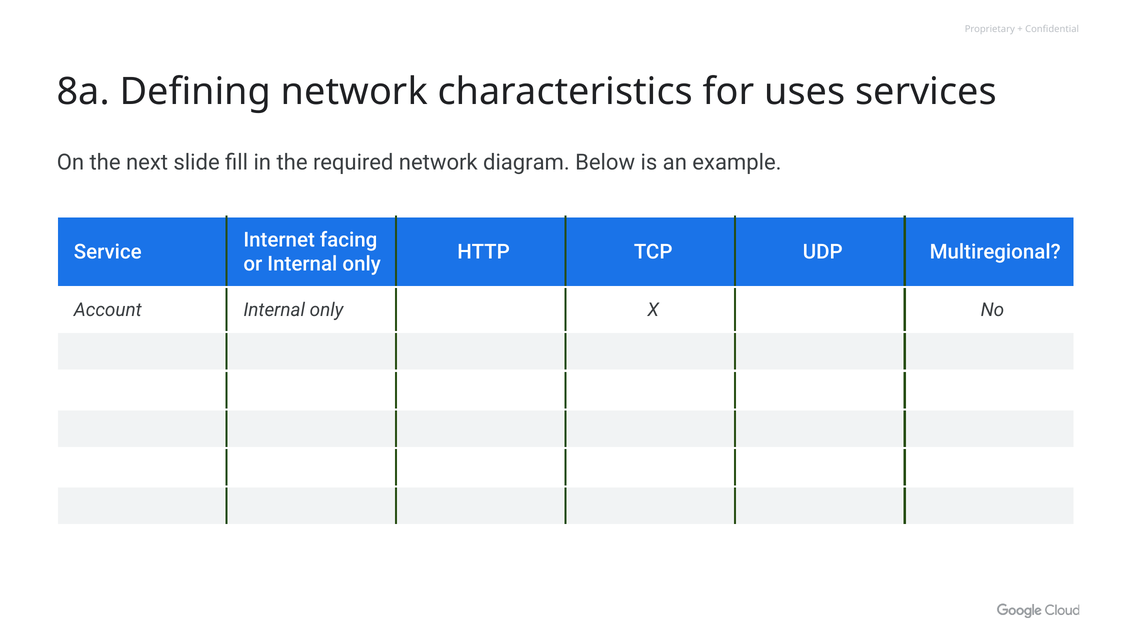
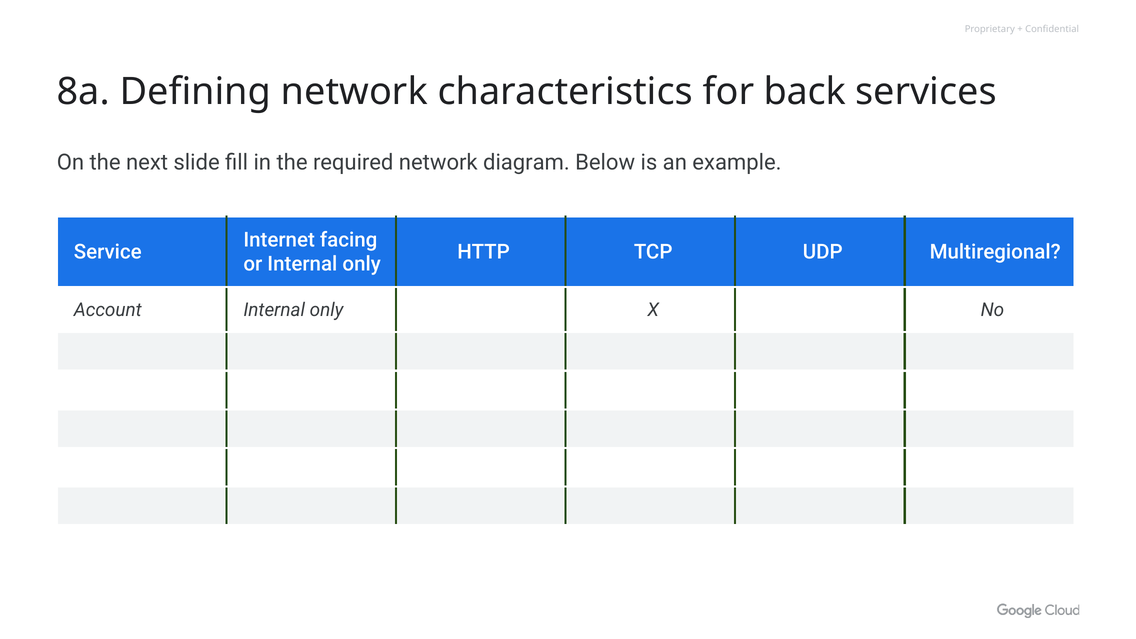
uses: uses -> back (805, 92)
